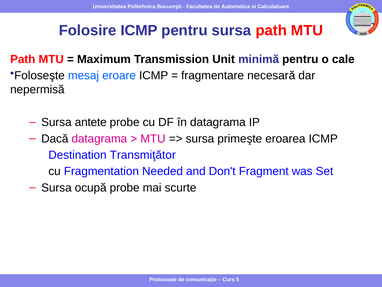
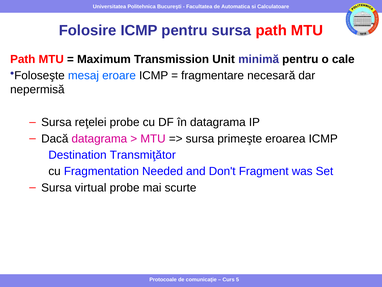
antete: antete -> reţelei (91, 122)
ocupă: ocupă -> virtual (91, 187)
